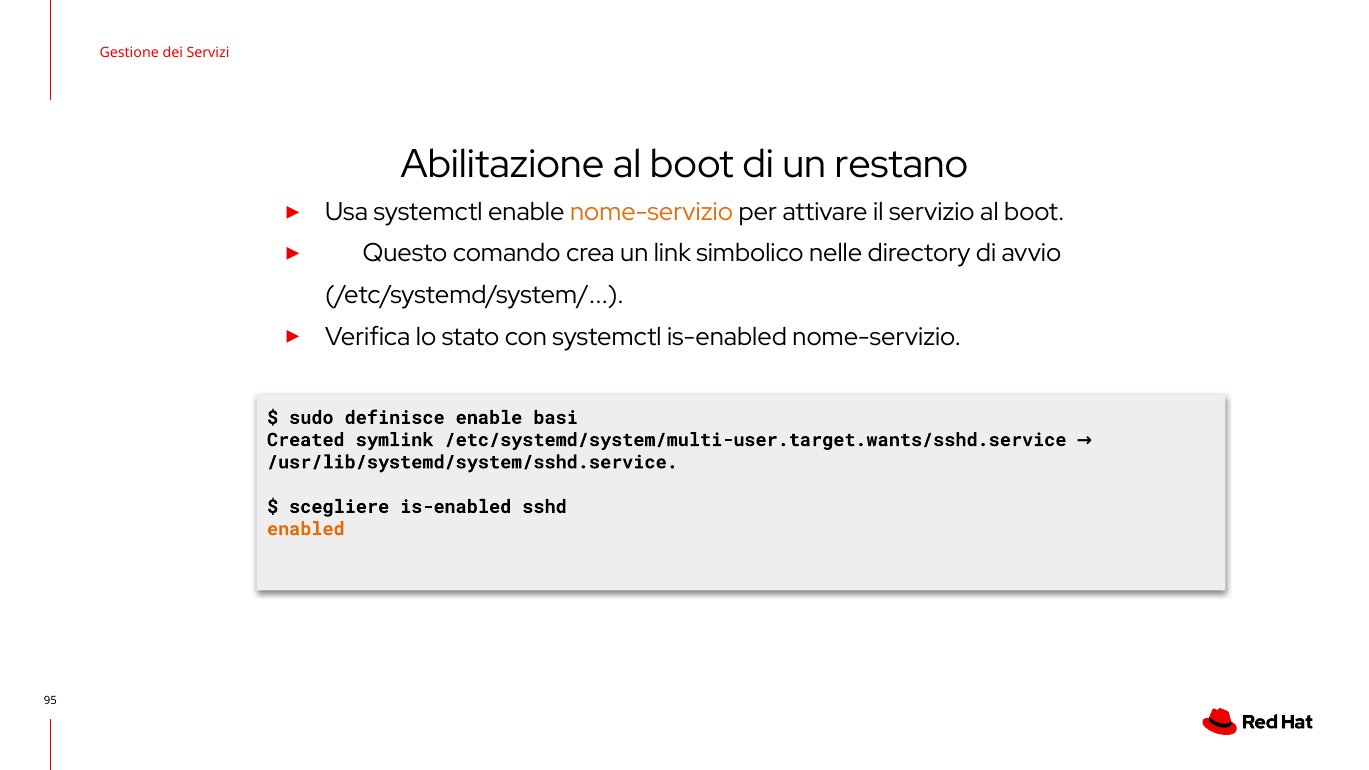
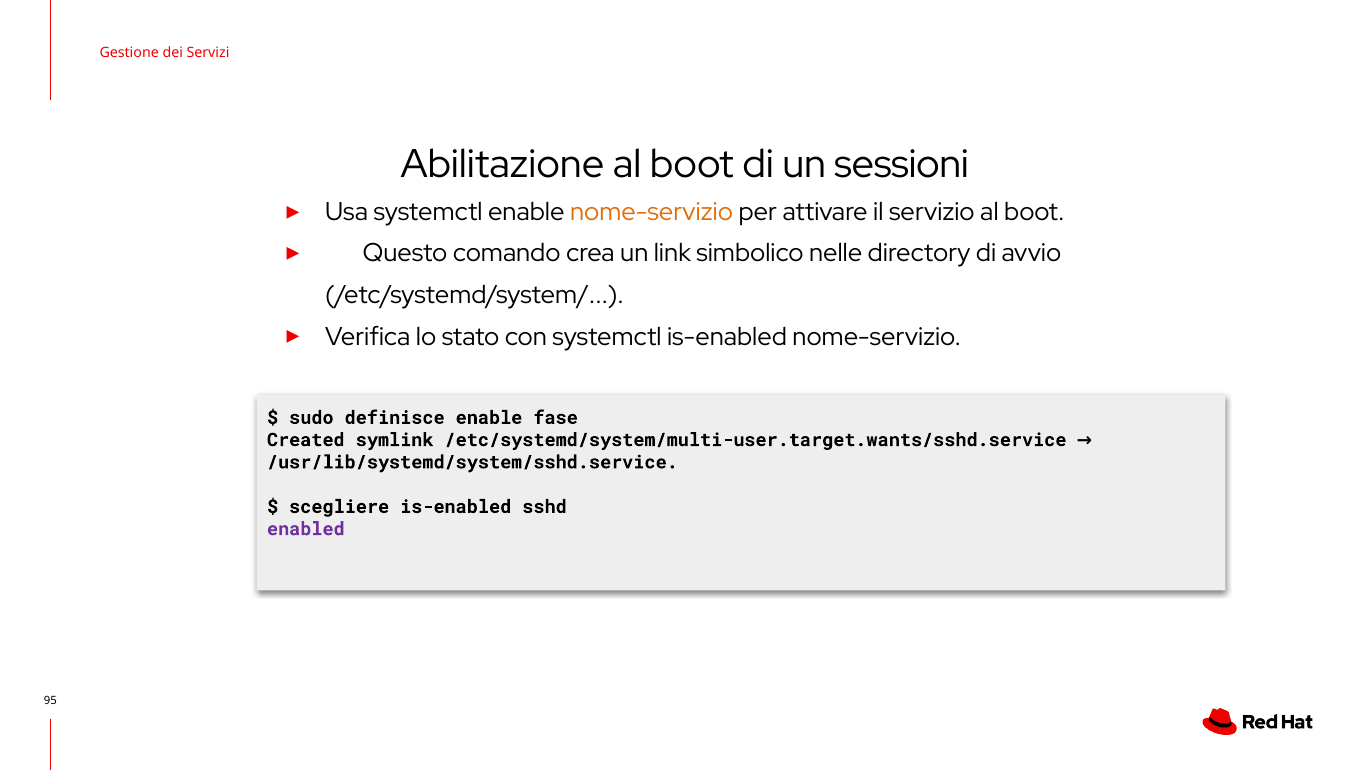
restano: restano -> sessioni (902, 165)
basi: basi -> fase (556, 418)
enabled colour: orange -> purple (306, 529)
